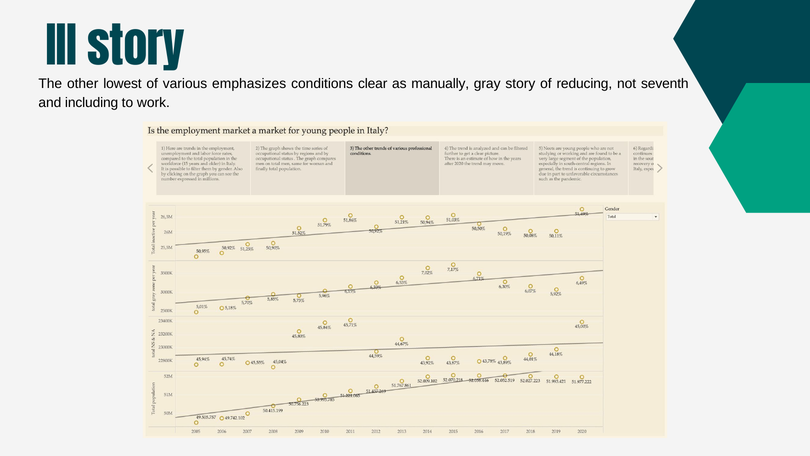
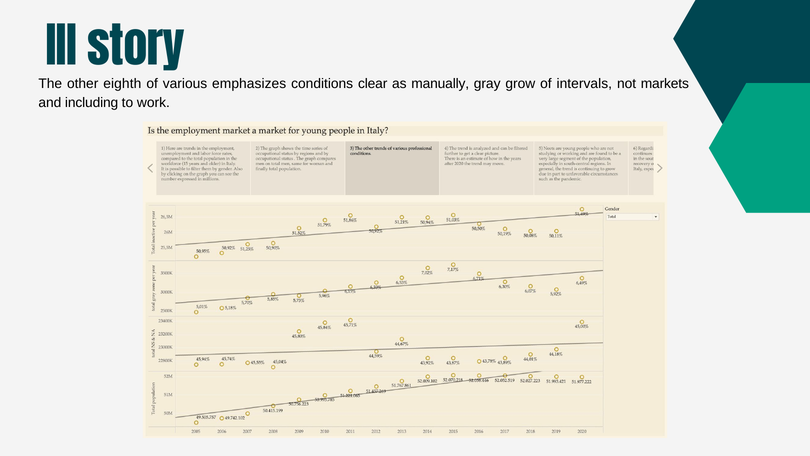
lowest: lowest -> eighth (122, 83)
gray story: story -> grow (520, 83)
reducing: reducing -> intervals (584, 83)
seventh: seventh -> markets (665, 83)
